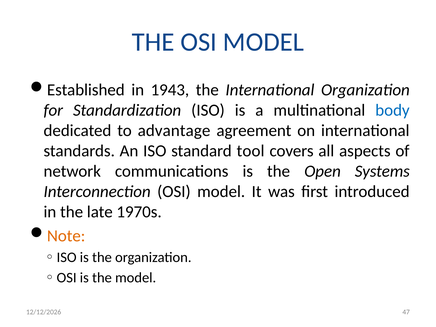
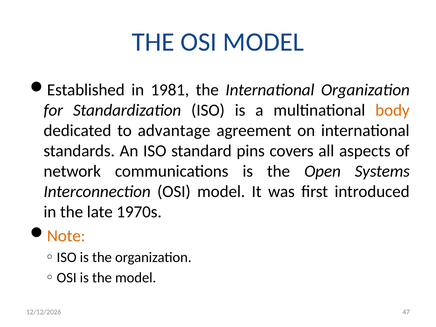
1943: 1943 -> 1981 (170, 90)
body colour: blue -> orange (392, 110)
tool: tool -> pins (251, 151)
